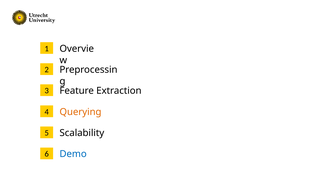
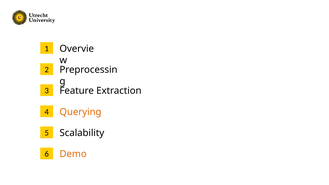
Demo colour: blue -> orange (73, 154)
